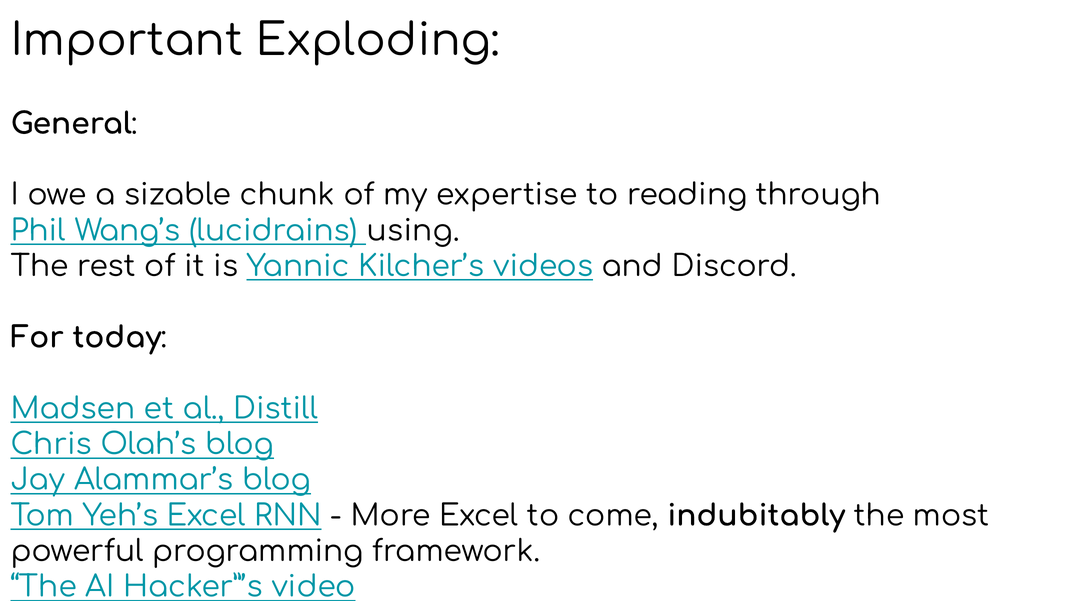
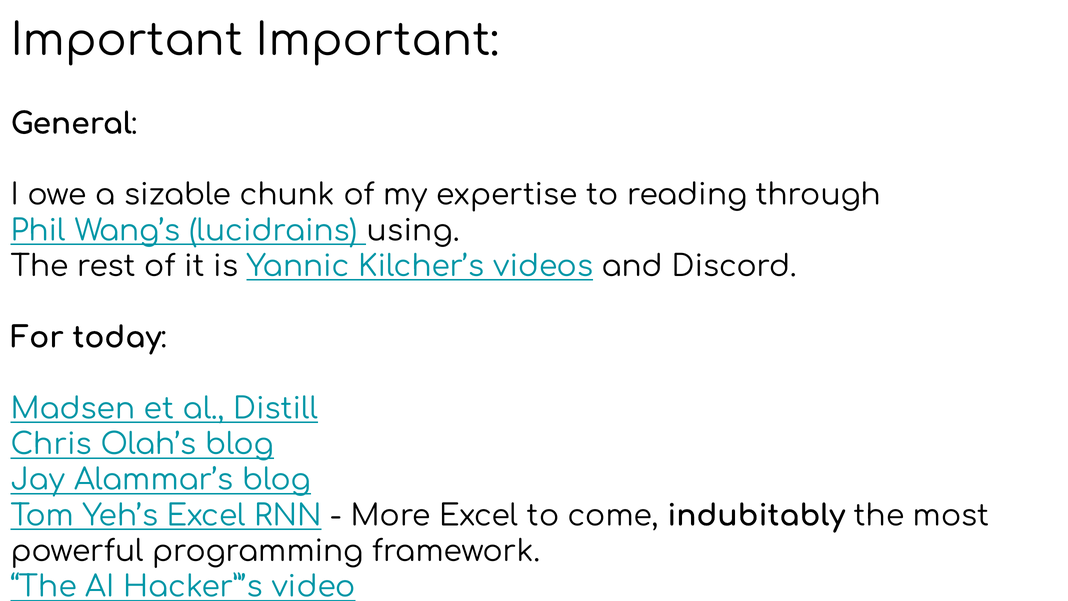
Important Exploding: Exploding -> Important (378, 40)
